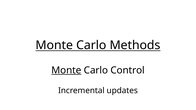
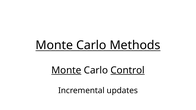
Control underline: none -> present (128, 70)
